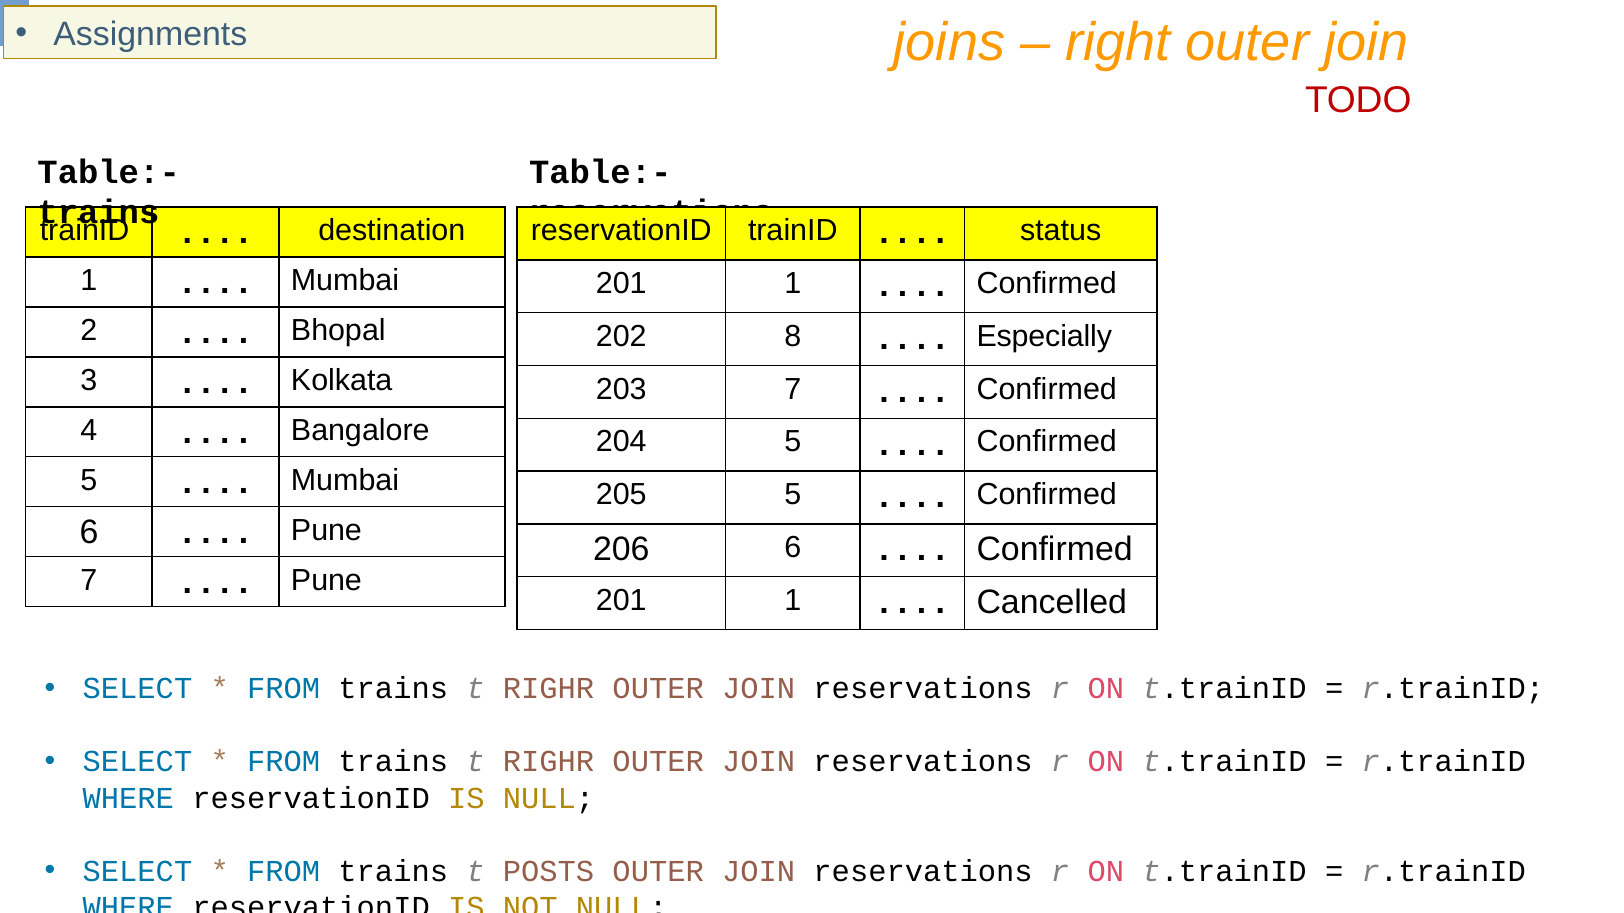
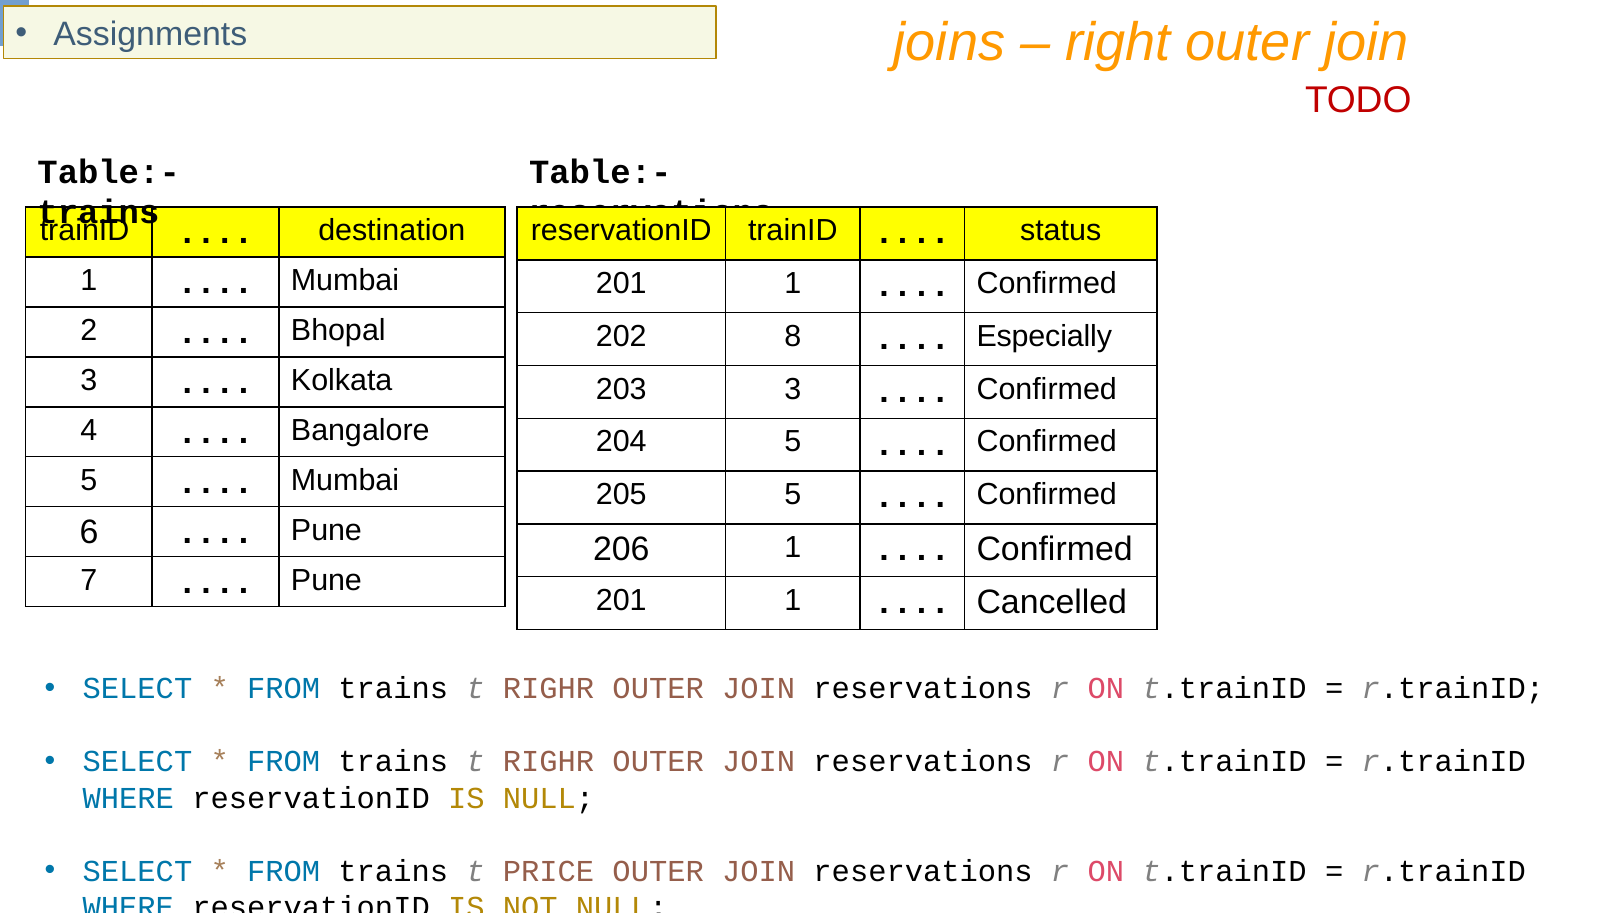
203 7: 7 -> 3 (793, 389)
206 6: 6 -> 1 (793, 548)
POSTS: POSTS -> PRICE (549, 872)
